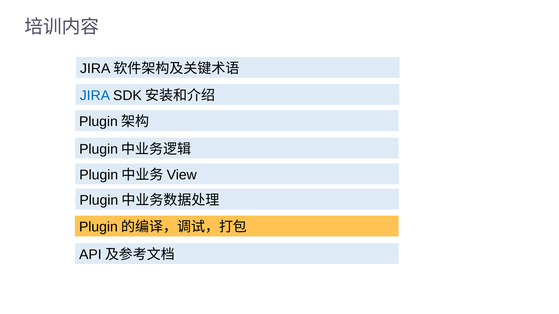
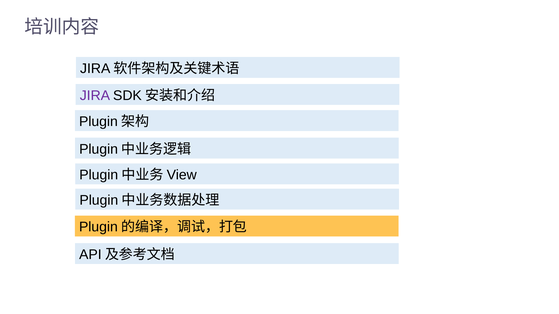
JIRA colour: blue -> purple (95, 96)
